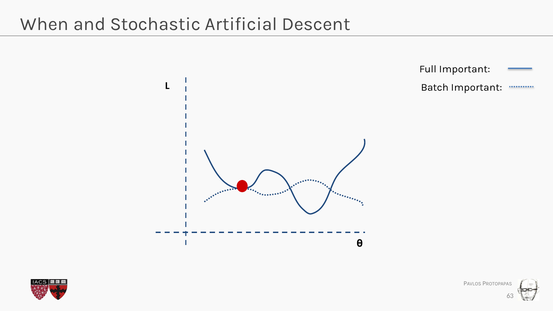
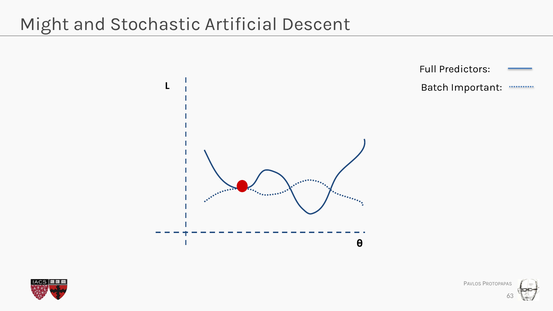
When: When -> Might (45, 24)
Full Important: Important -> Predictors (465, 69)
